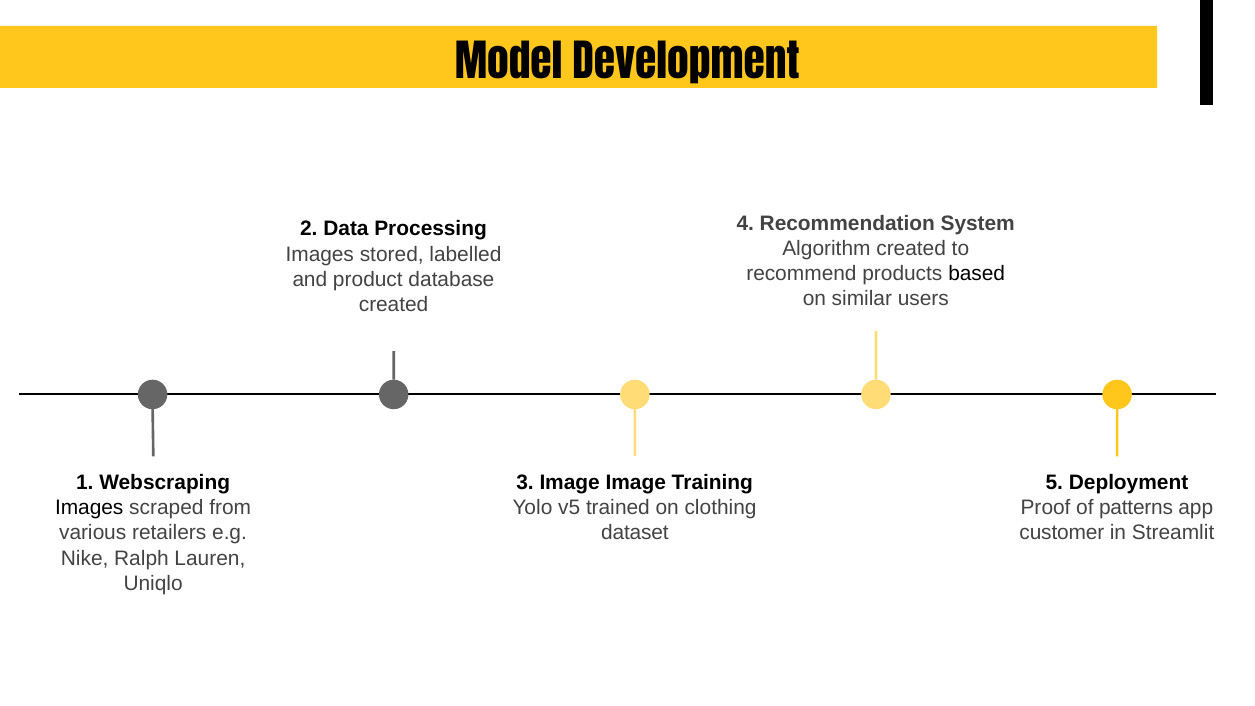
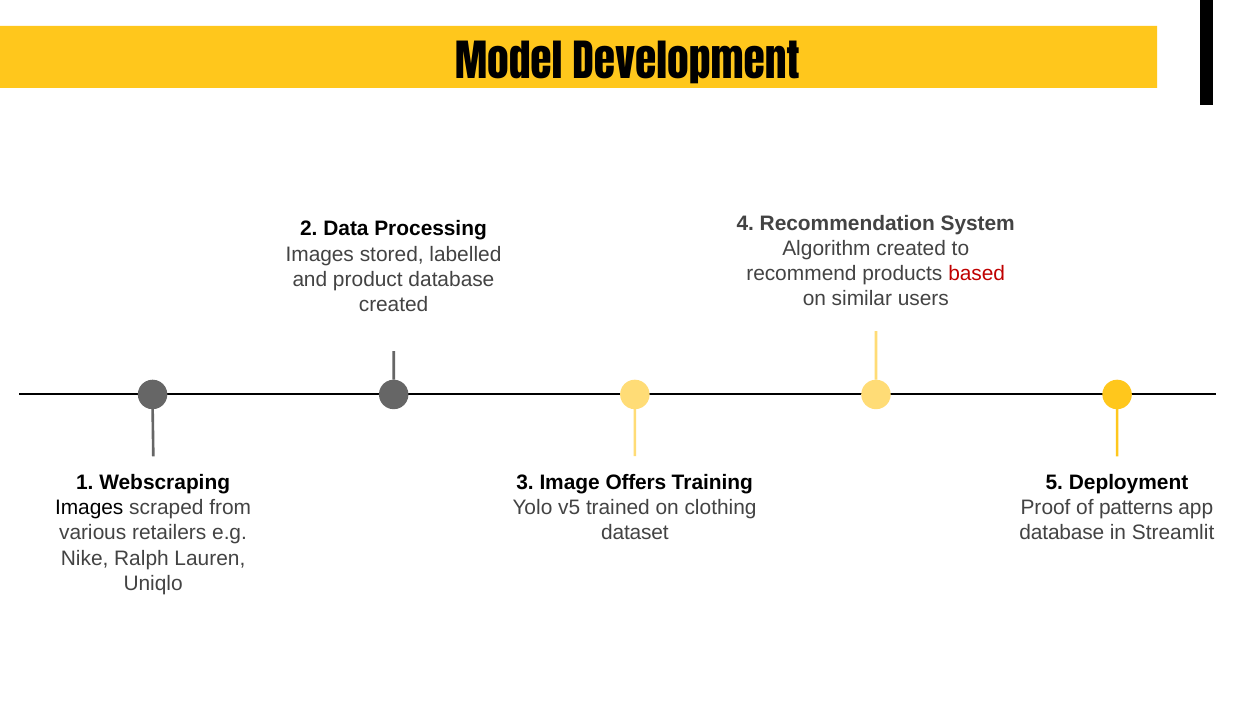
based colour: black -> red (977, 274)
Image Image: Image -> Offers (636, 483)
customer: customer -> database (1062, 533)
